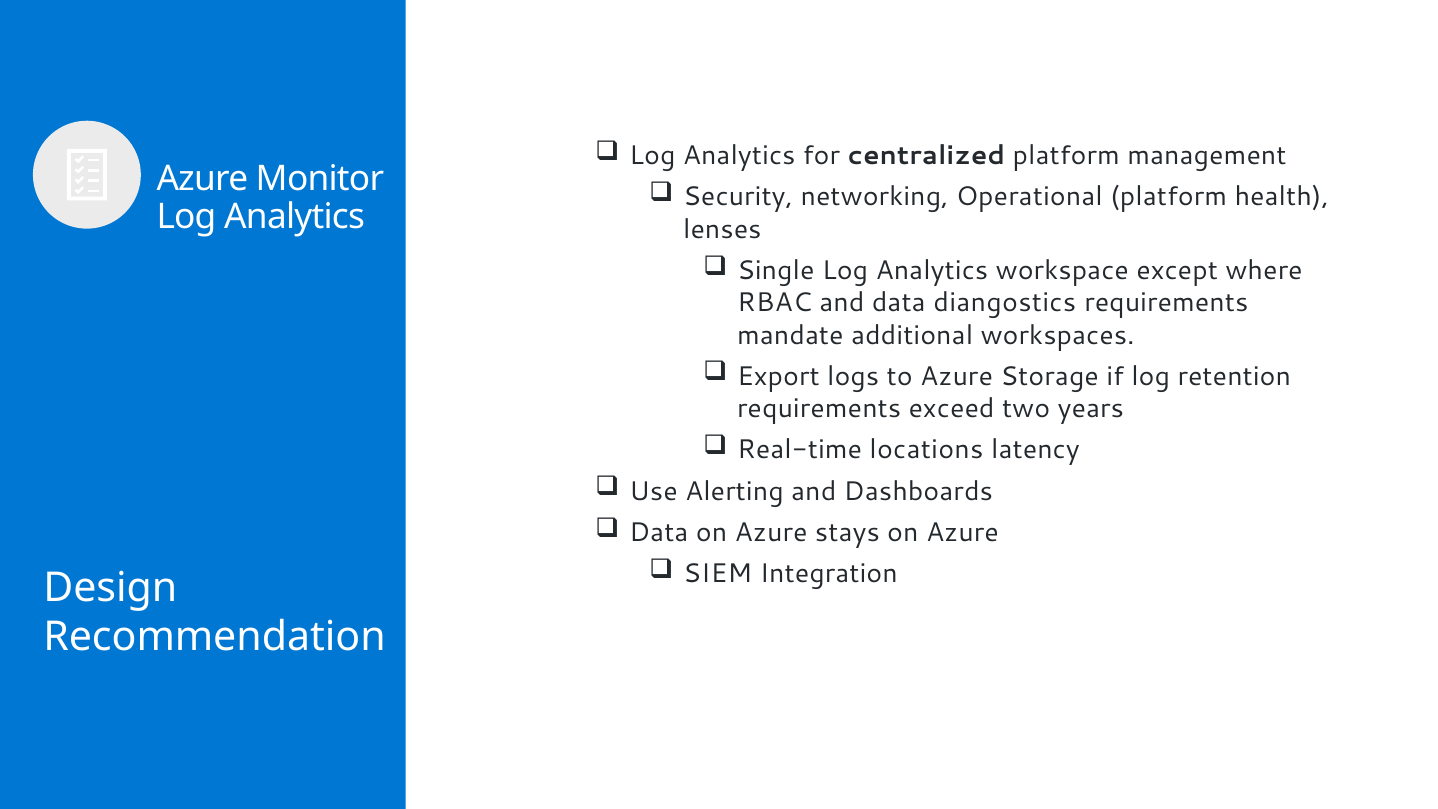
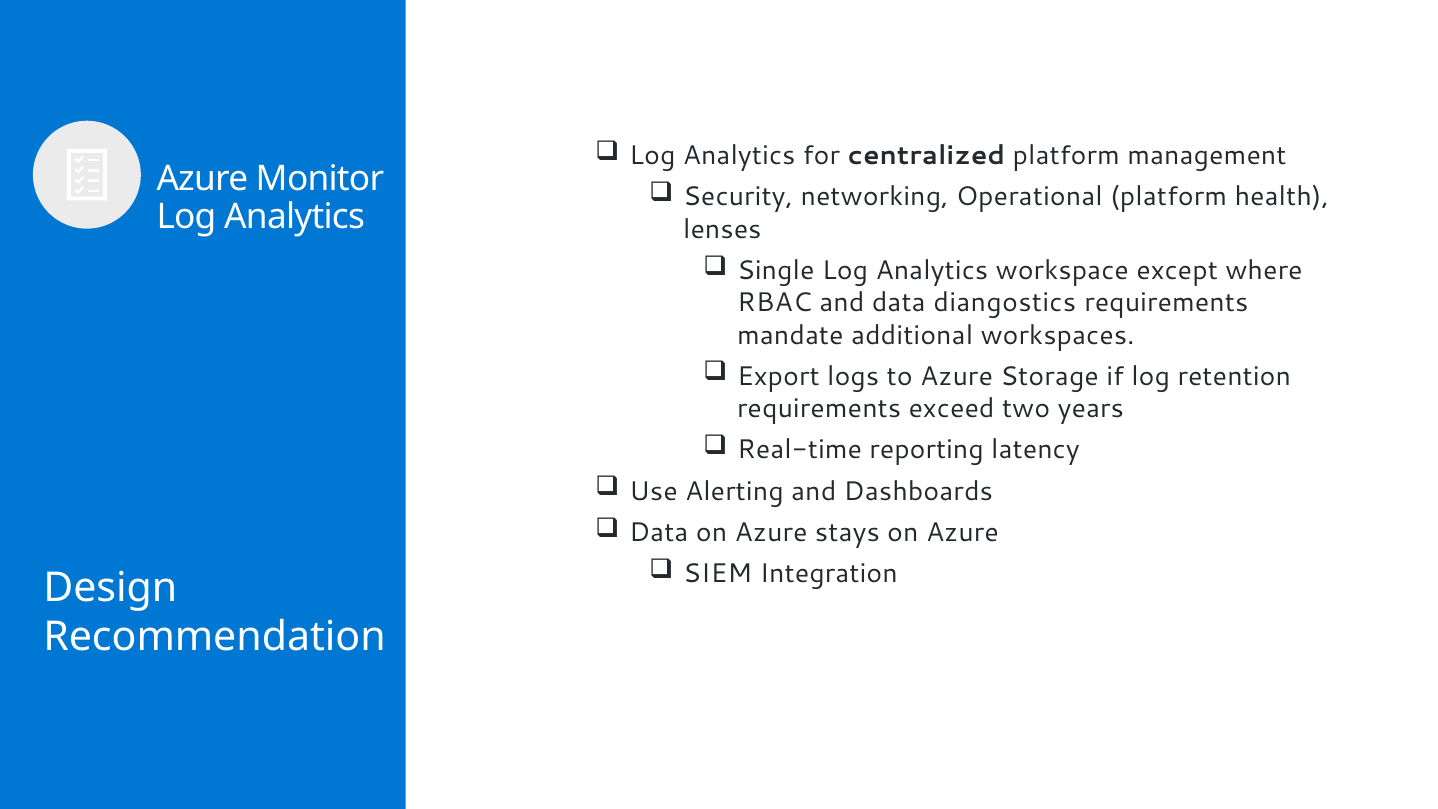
locations: locations -> reporting (927, 450)
